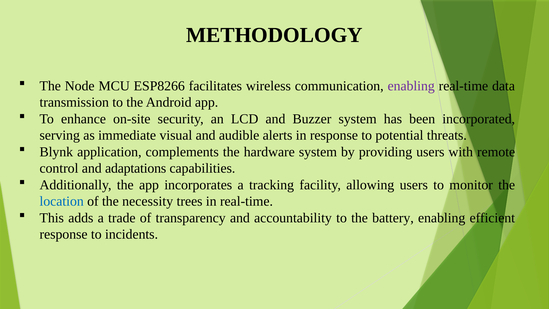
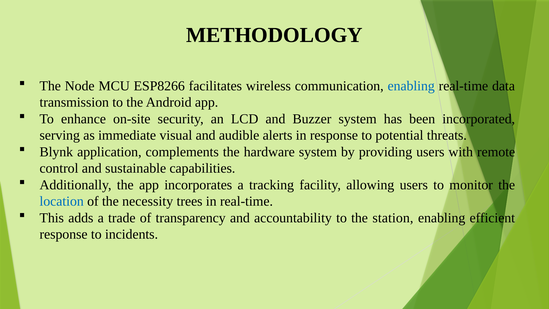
enabling colour: purple -> blue (411, 86)
adaptations: adaptations -> sustainable (136, 168)
battery: battery -> station (393, 218)
